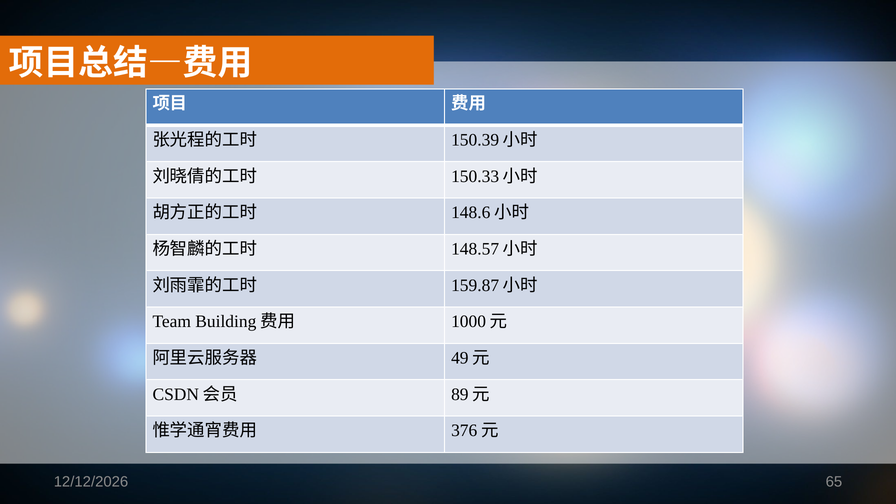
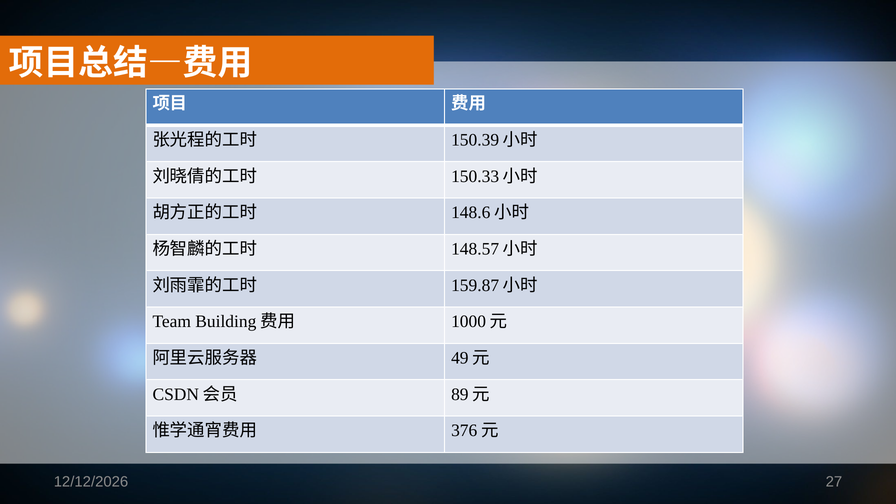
65: 65 -> 27 (834, 482)
